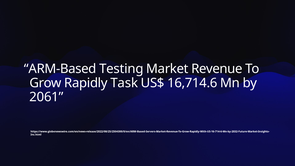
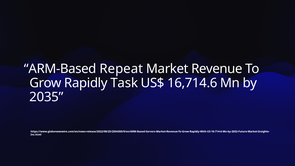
Testing: Testing -> Repeat (121, 69)
2061: 2061 -> 2035 (46, 97)
